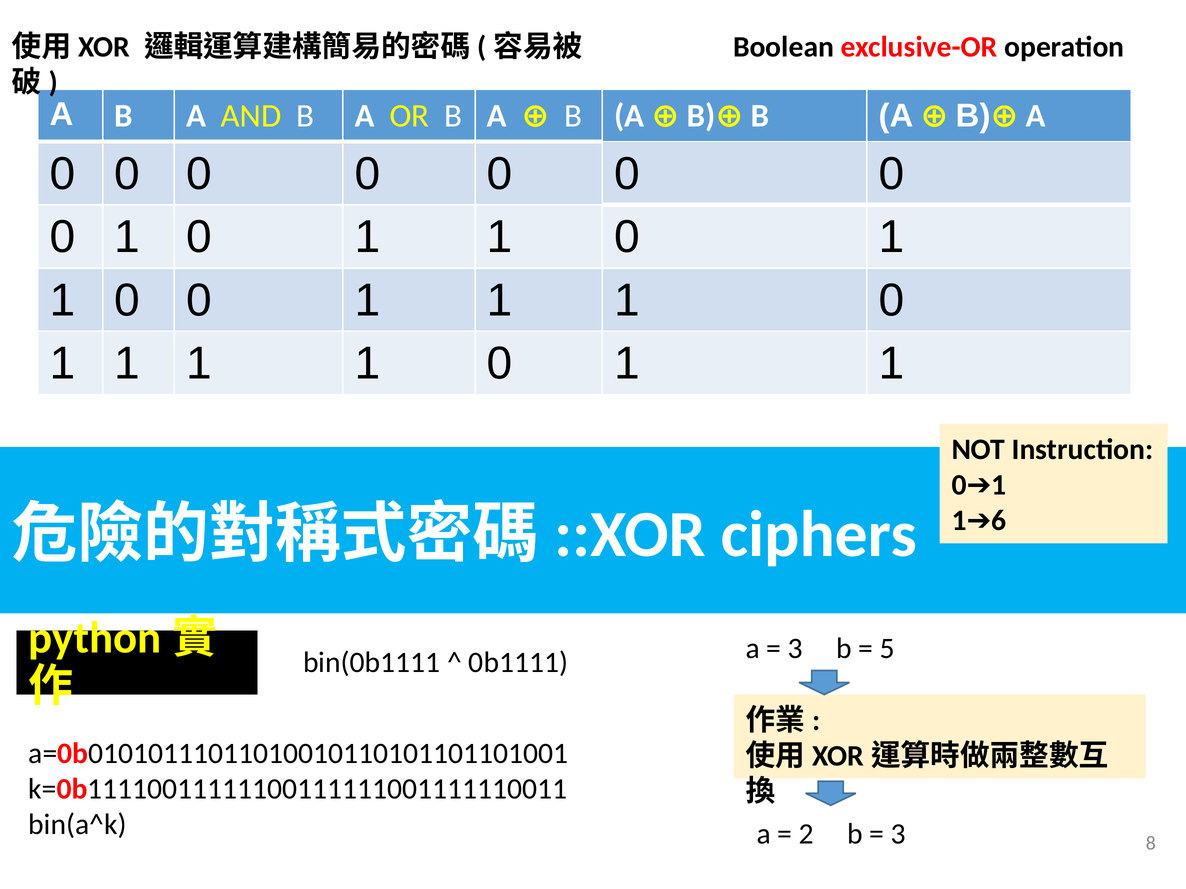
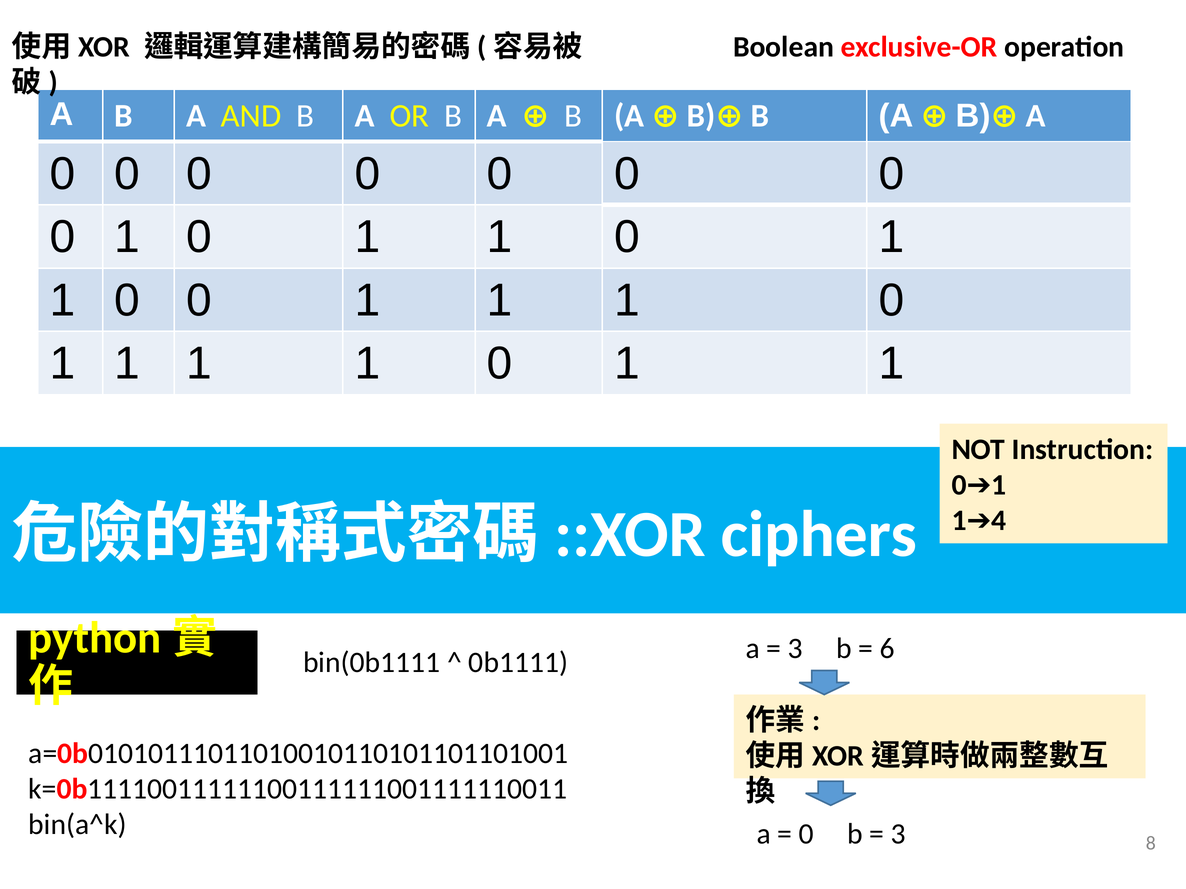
6: 6 -> 4 (999, 521)
5: 5 -> 6 (887, 649)
2: 2 -> 0 (806, 834)
